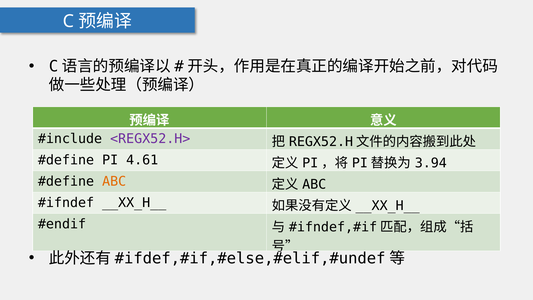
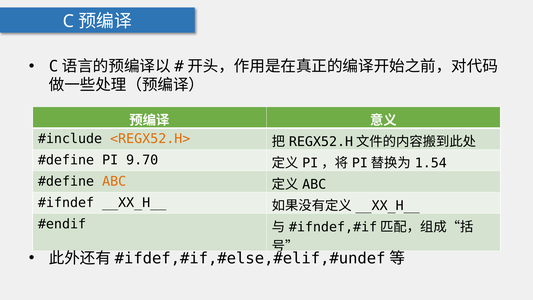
<REGX52.H> colour: purple -> orange (150, 139)
4.61: 4.61 -> 9.70 (142, 160)
3.94: 3.94 -> 1.54 (431, 163)
